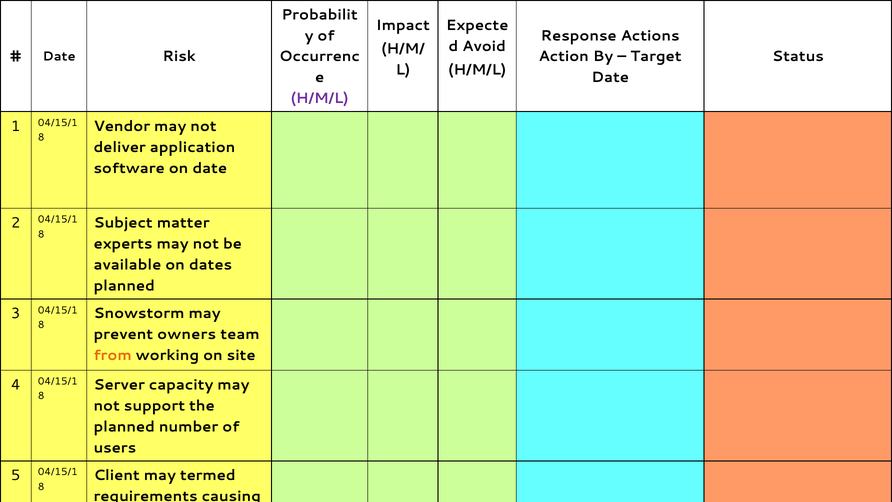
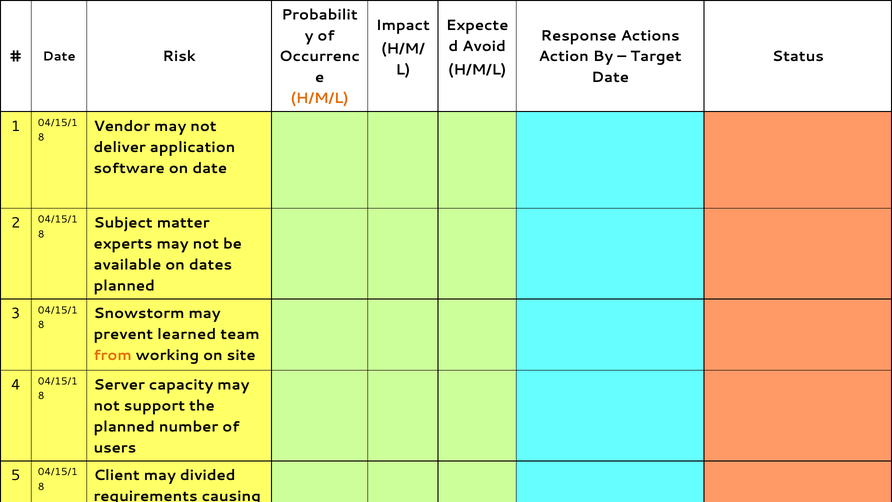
H/M/L colour: purple -> orange (320, 98)
owners: owners -> learned (187, 334)
termed: termed -> divided (208, 475)
